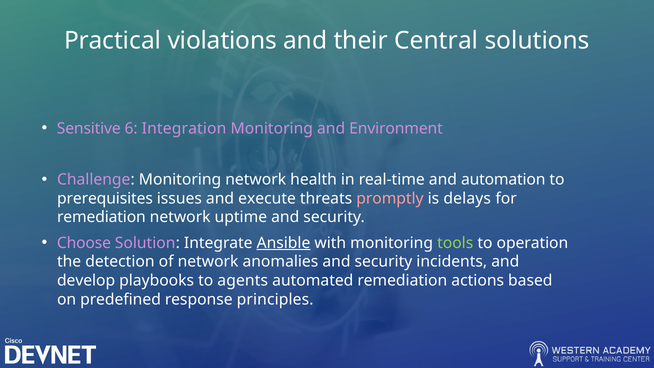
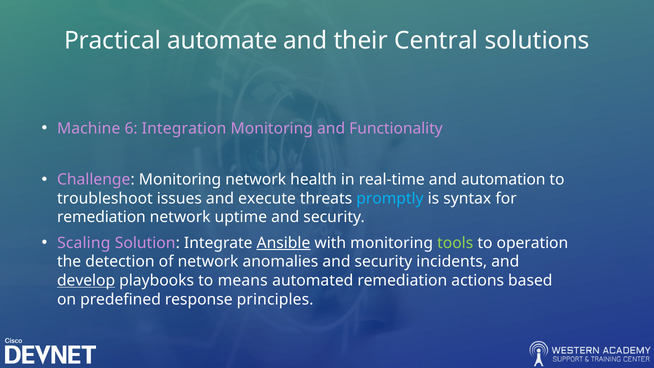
violations: violations -> automate (222, 41)
Sensitive: Sensitive -> Machine (89, 128)
Environment: Environment -> Functionality (396, 128)
prerequisites: prerequisites -> troubleshoot (105, 198)
promptly colour: pink -> light blue (390, 198)
delays: delays -> syntax (467, 198)
Choose: Choose -> Scaling (84, 243)
develop underline: none -> present (86, 280)
agents: agents -> means (243, 280)
